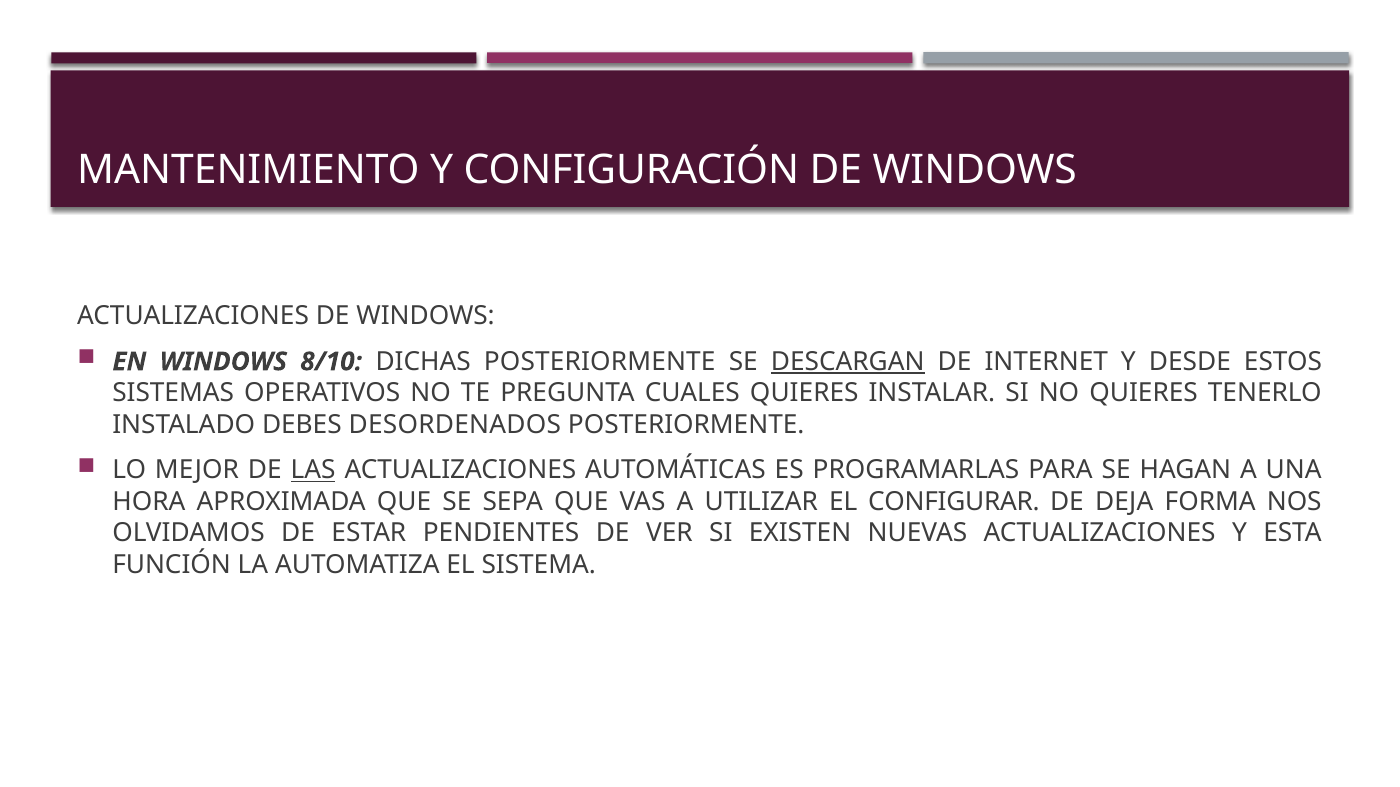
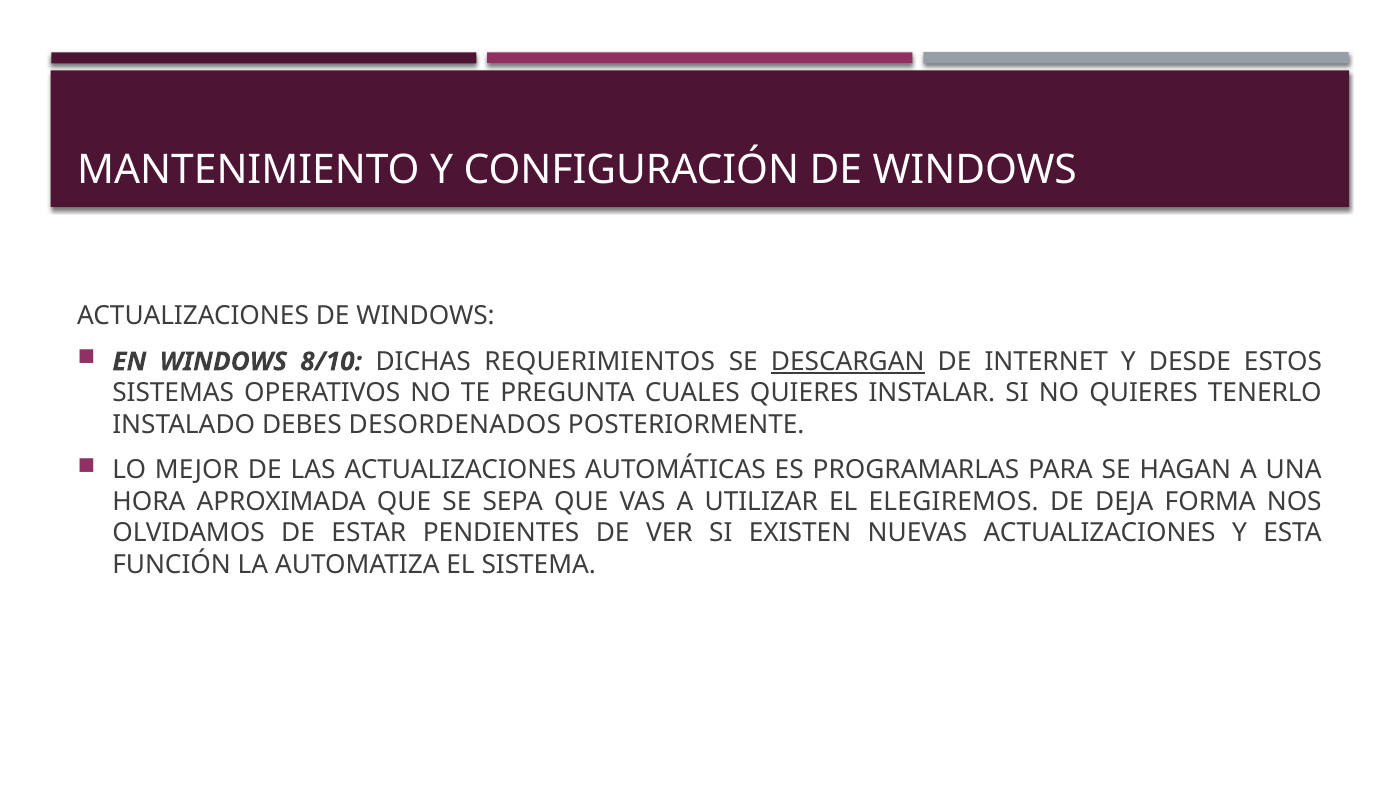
DICHAS POSTERIORMENTE: POSTERIORMENTE -> REQUERIMIENTOS (600, 362)
LAS underline: present -> none (313, 470)
CONFIGURAR: CONFIGURAR -> ELEGIREMOS (954, 502)
